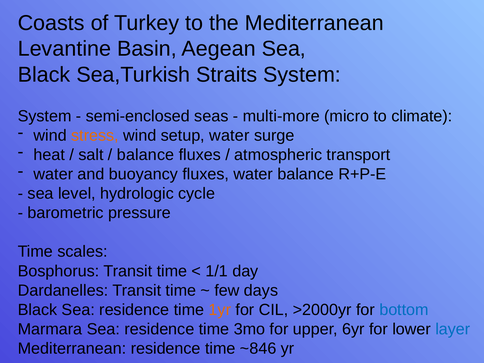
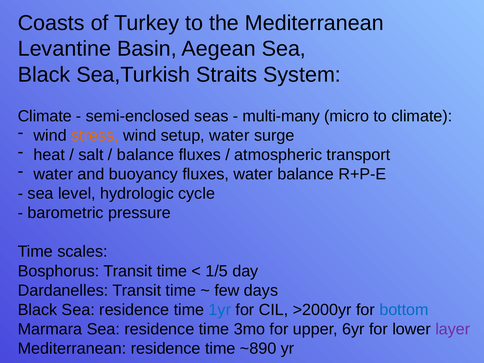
System: System -> Climate (45, 116)
multi-more: multi-more -> multi-many (281, 116)
1/1: 1/1 -> 1/5 (217, 271)
1yr colour: orange -> blue (220, 310)
layer colour: blue -> purple (453, 329)
~846: ~846 -> ~890 (258, 348)
